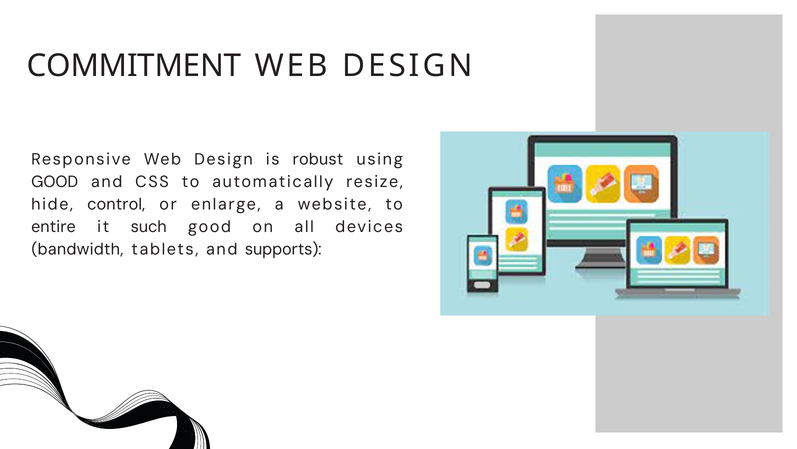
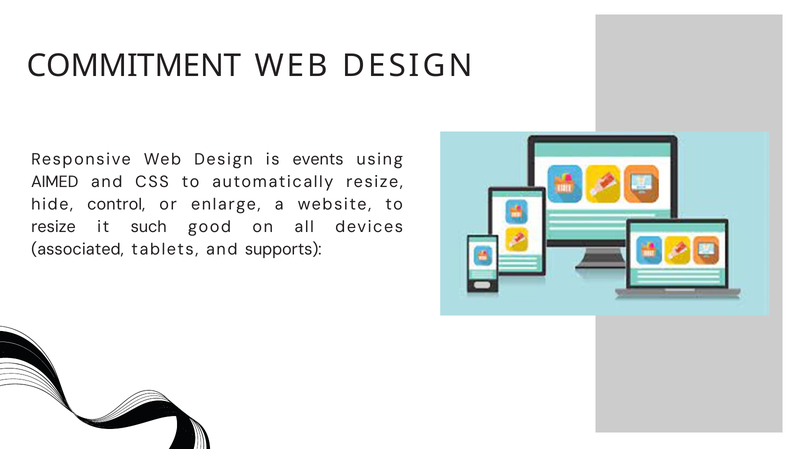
robust: robust -> events (318, 159)
GOOD: GOOD -> AIMED (55, 182)
entire: entire -> resize (53, 226)
bandwidth: bandwidth -> associated (78, 249)
